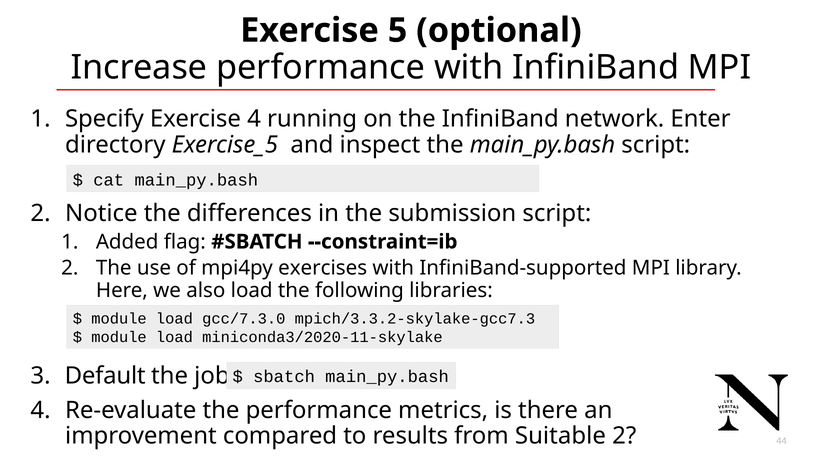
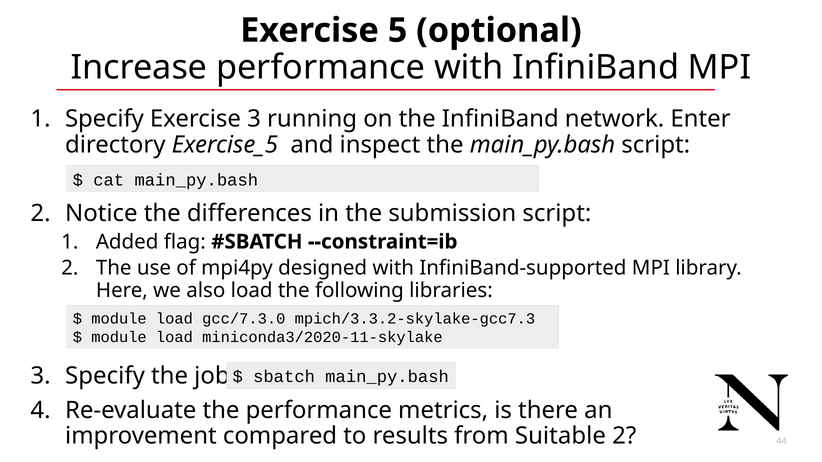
Exercise 4: 4 -> 3 (254, 119)
exercises: exercises -> designed (323, 268)
Default: Default -> Specify (105, 376)
